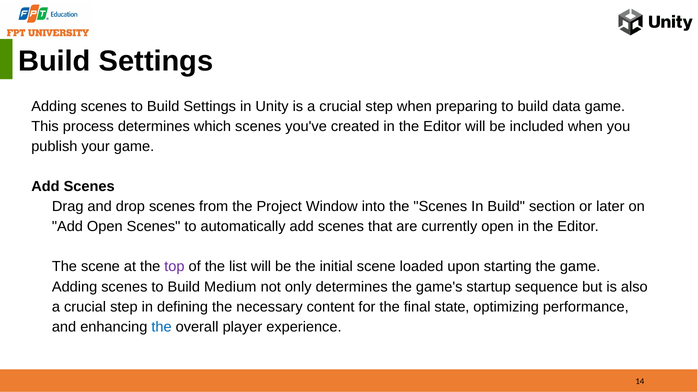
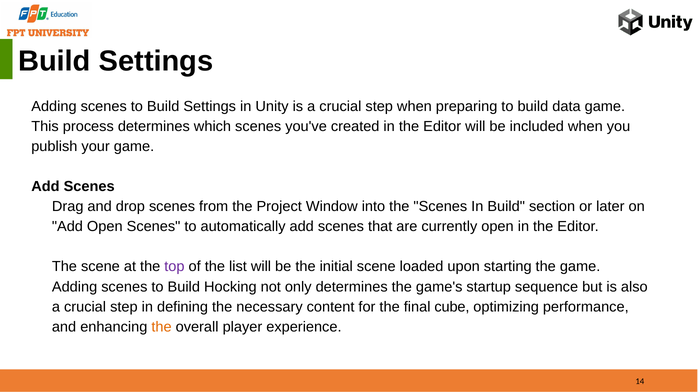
Medium: Medium -> Hocking (230, 287)
state: state -> cube (452, 307)
the colour: blue -> orange (162, 327)
